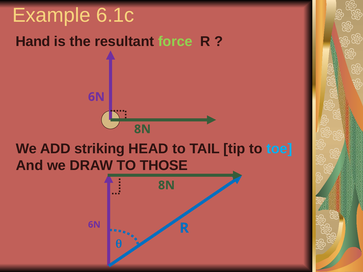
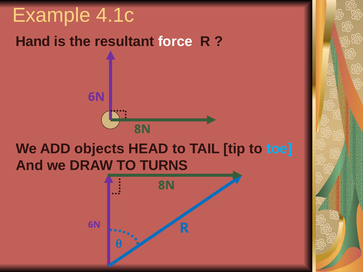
6.1c: 6.1c -> 4.1c (115, 15)
force colour: light green -> white (175, 41)
striking: striking -> objects (99, 149)
THOSE: THOSE -> TURNS (164, 166)
